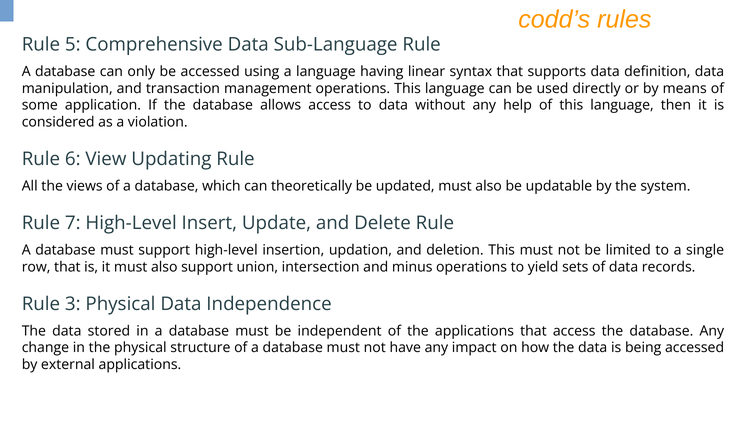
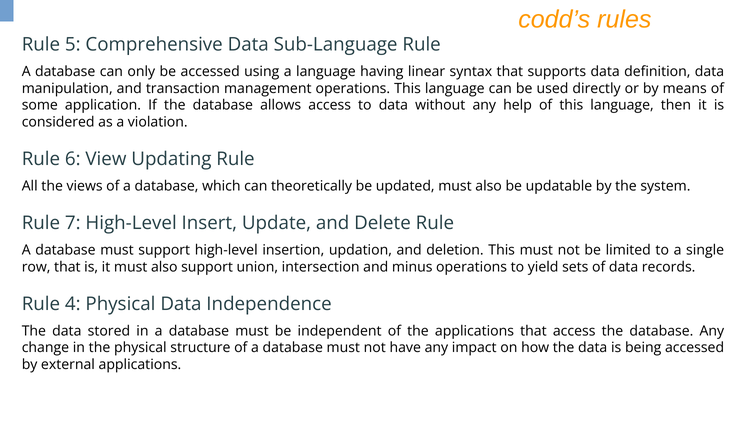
3: 3 -> 4 (73, 304)
